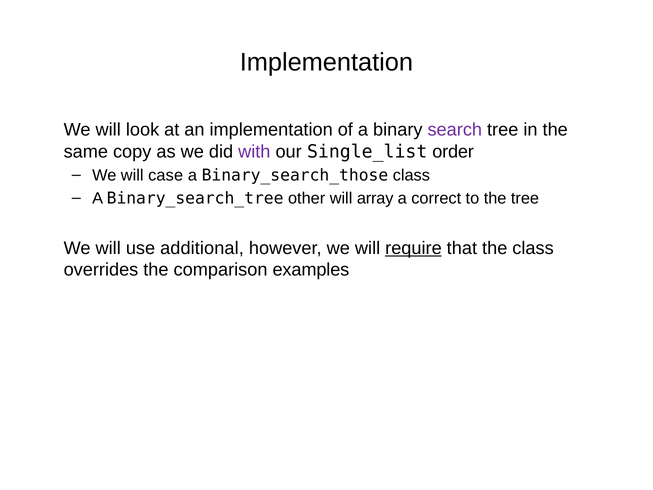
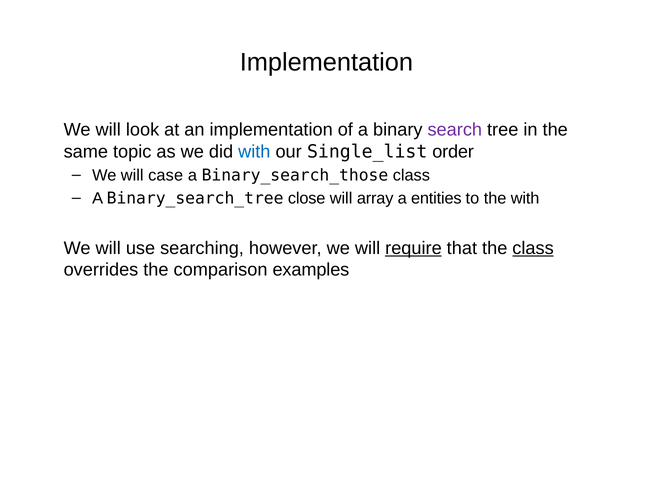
copy: copy -> topic (132, 151)
with colour: purple -> blue (254, 151)
other: other -> close (307, 198)
correct: correct -> entities (436, 198)
the tree: tree -> with (525, 198)
additional: additional -> searching (202, 248)
class underline: none -> present (533, 248)
